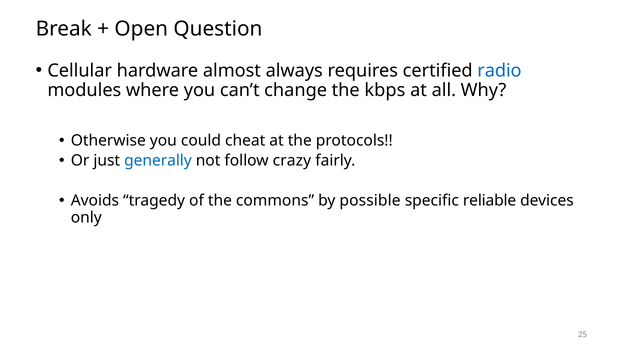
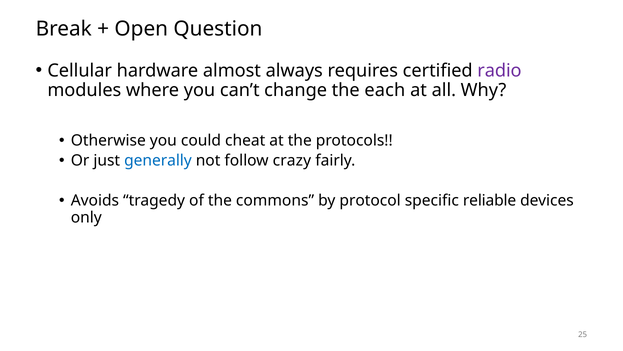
radio colour: blue -> purple (499, 70)
kbps: kbps -> each (385, 90)
possible: possible -> protocol (370, 200)
